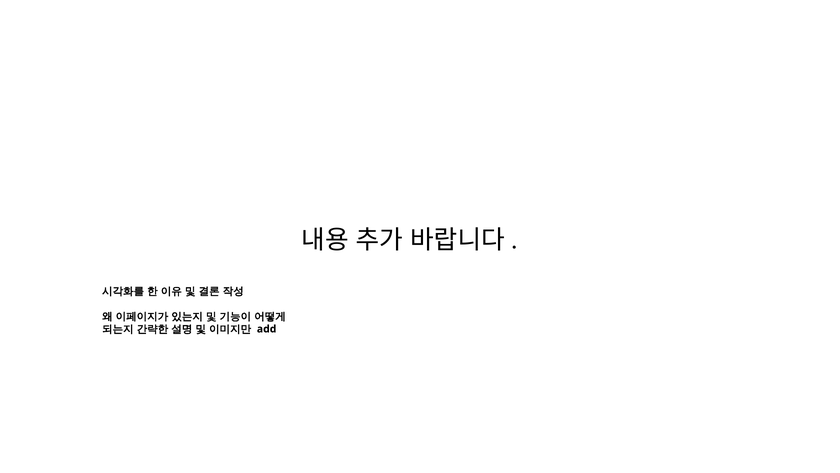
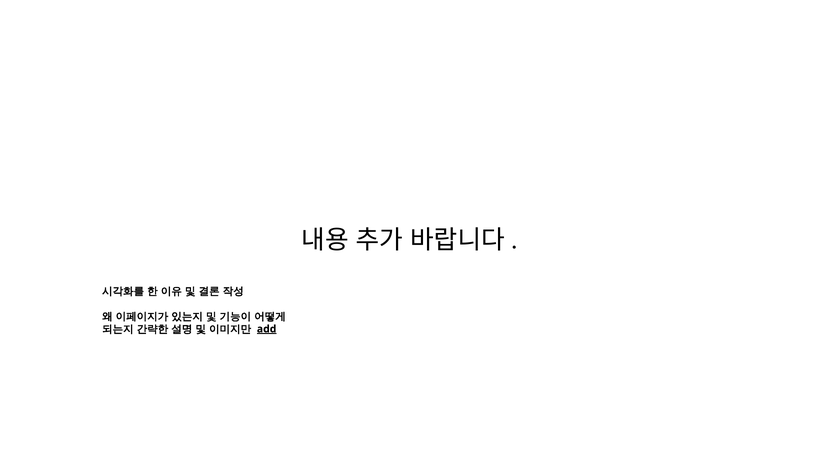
add underline: none -> present (267, 329)
